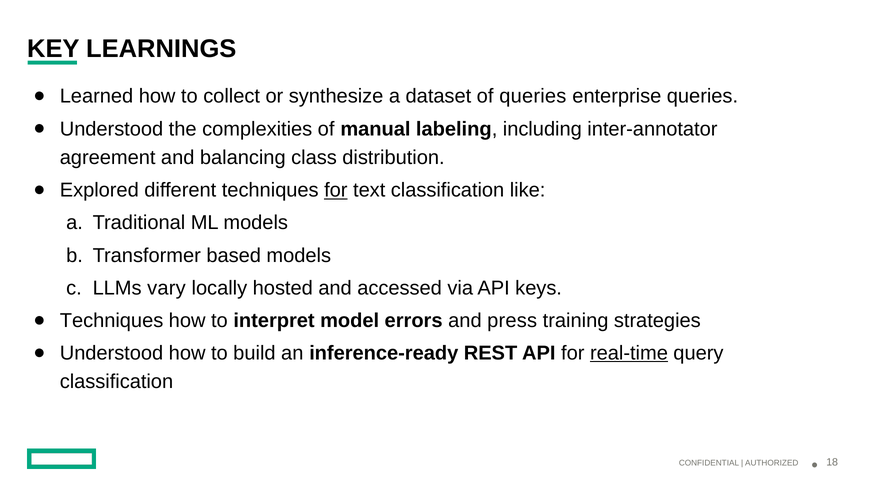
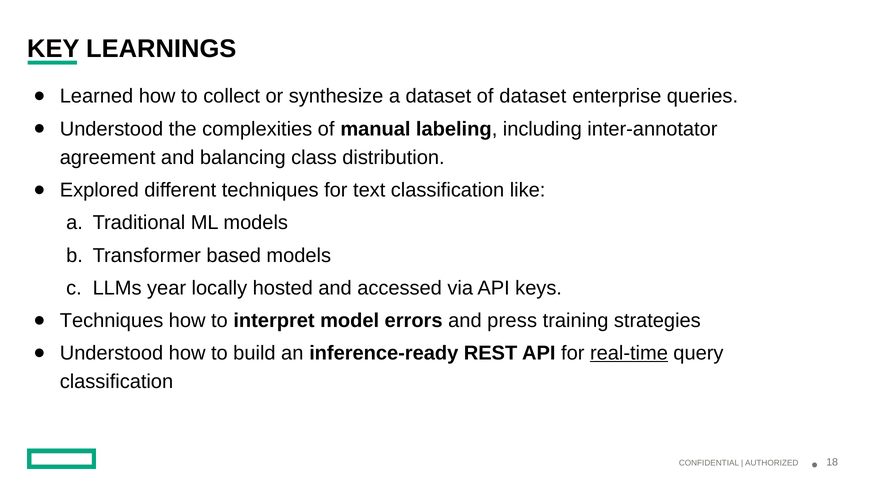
of queries: queries -> dataset (533, 96)
for underline: present -> none (336, 190)
vary: vary -> year (167, 288)
